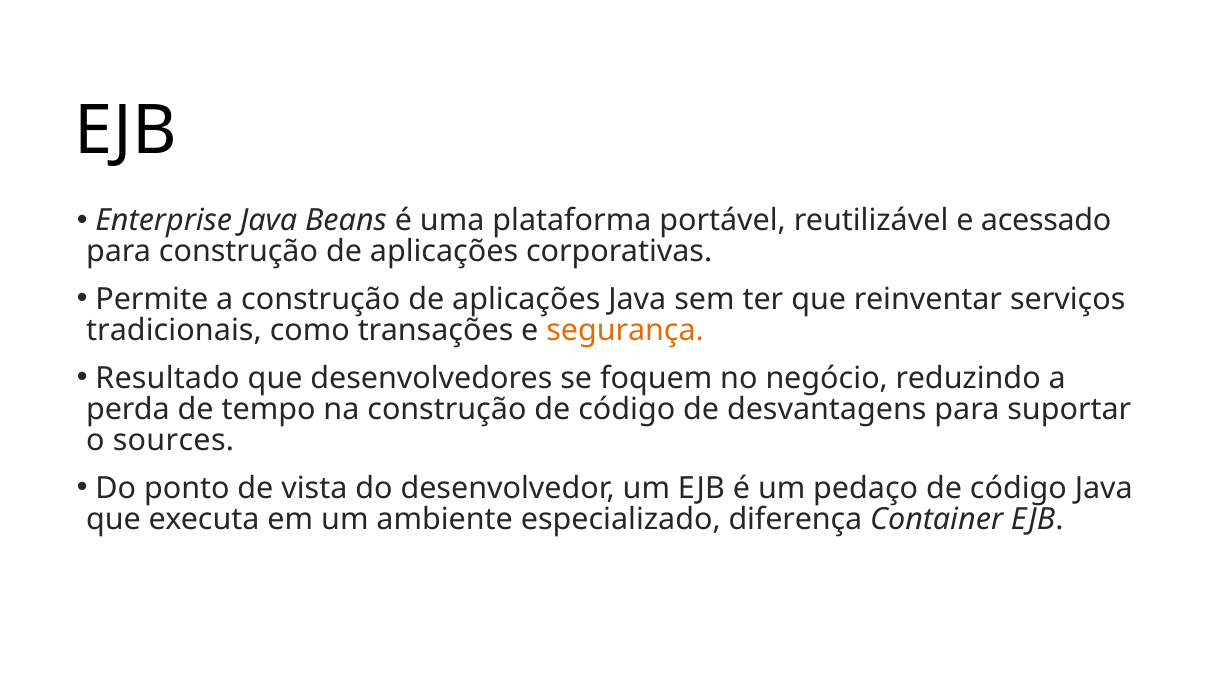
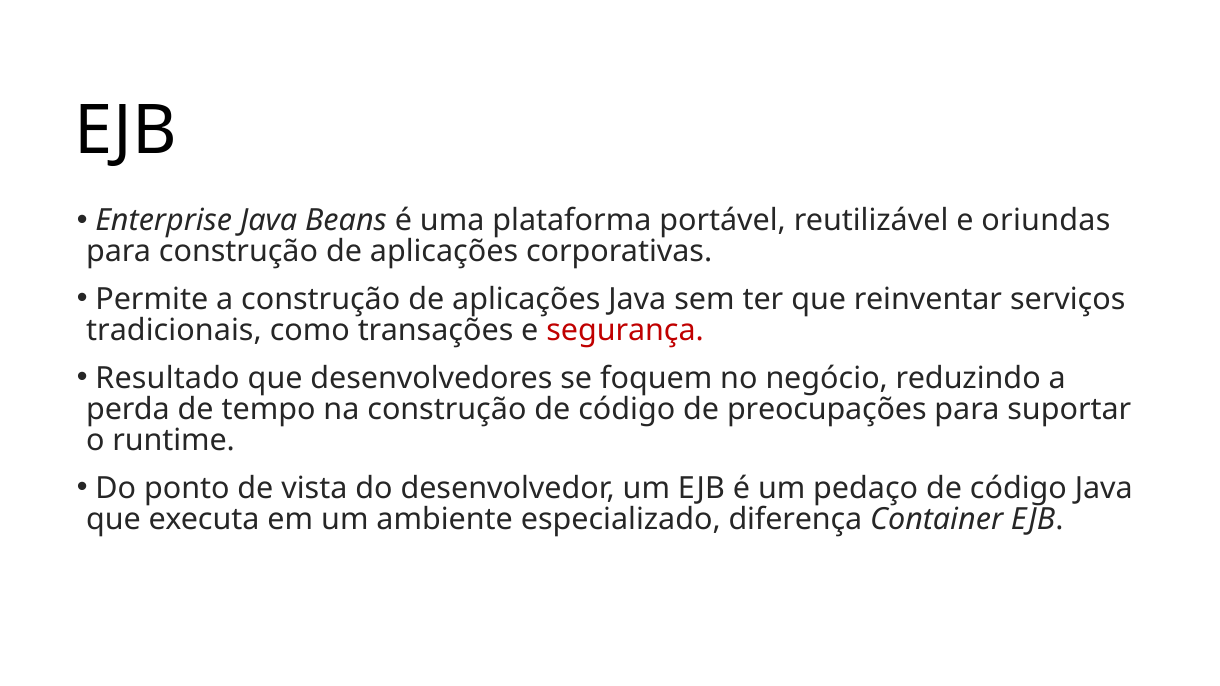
acessado: acessado -> oriundas (1046, 221)
segurança colour: orange -> red (625, 331)
desvantagens: desvantagens -> preocupações (827, 409)
sources: sources -> runtime (174, 441)
